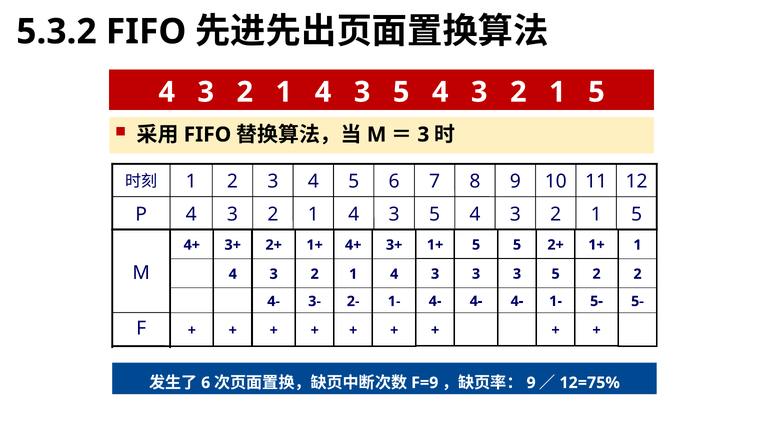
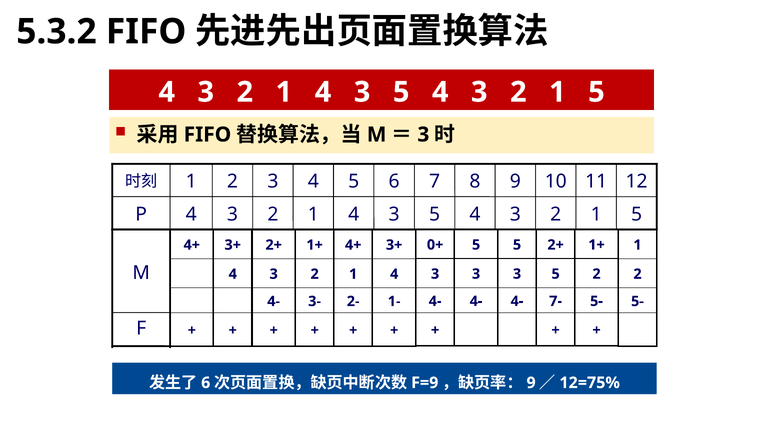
1+: 1+ -> 0+ (435, 245)
1-: 1- -> 7- (556, 301)
